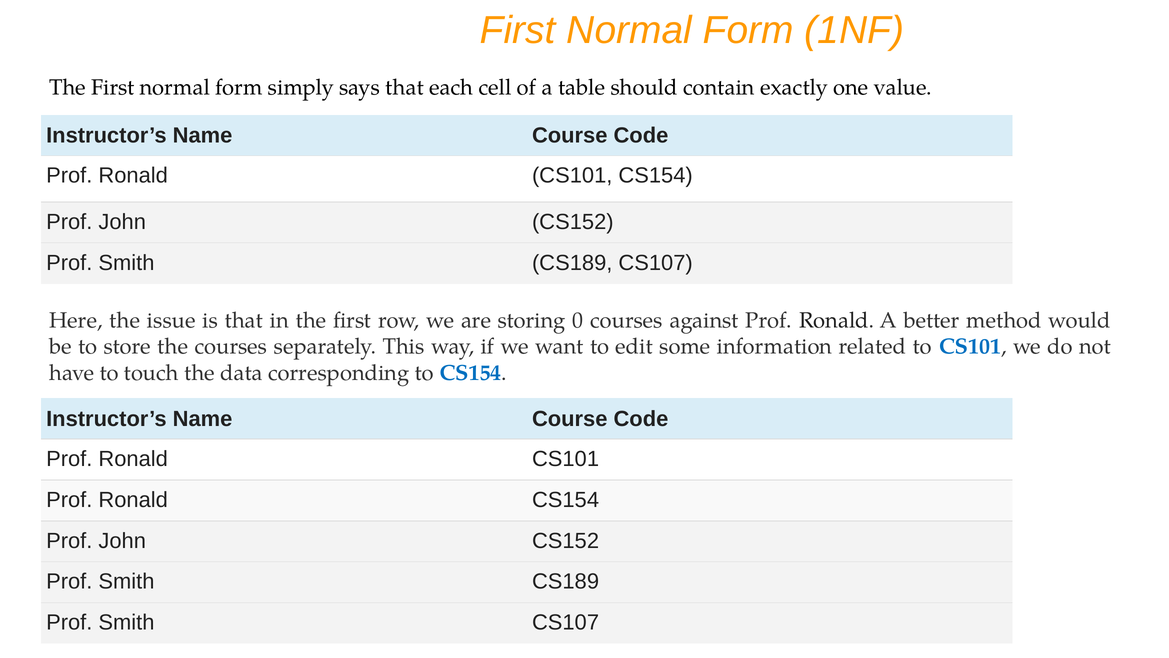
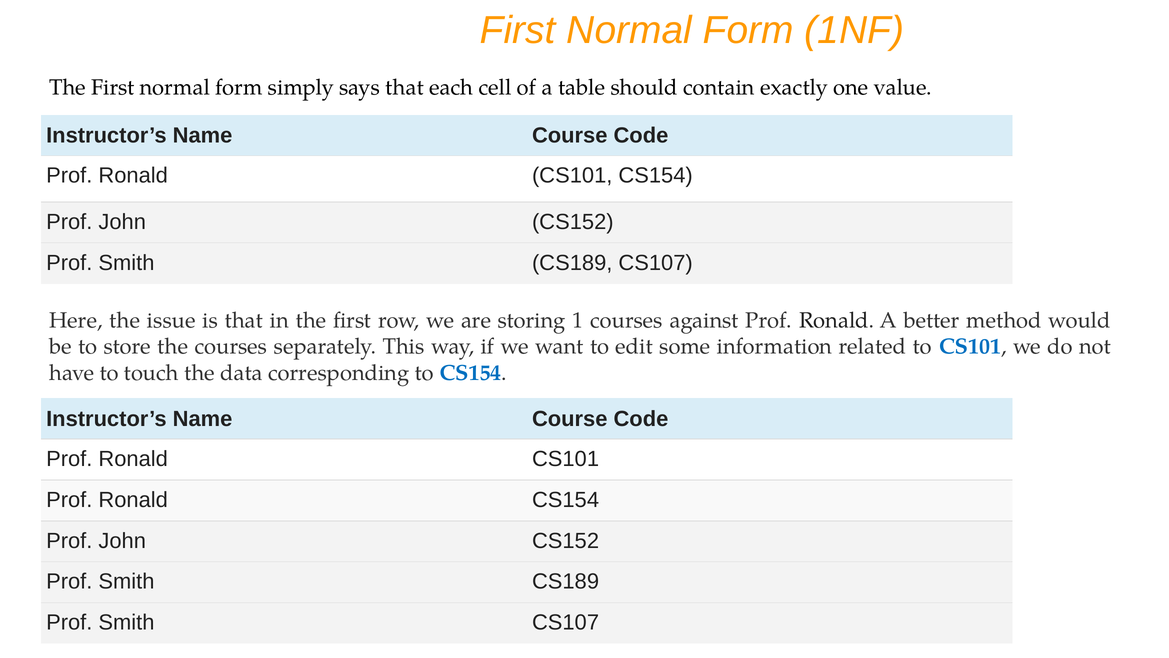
0: 0 -> 1 (578, 320)
